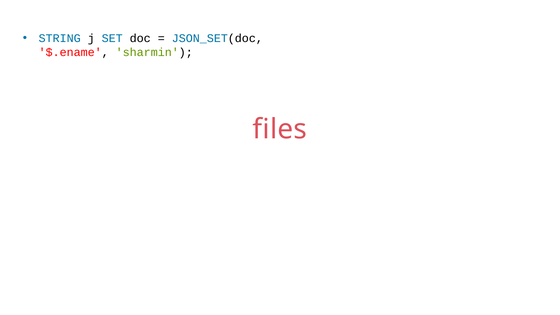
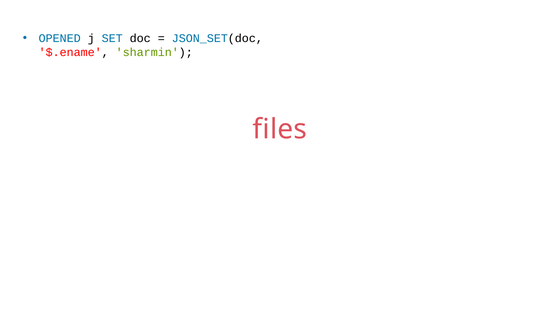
STRING: STRING -> OPENED (60, 38)
